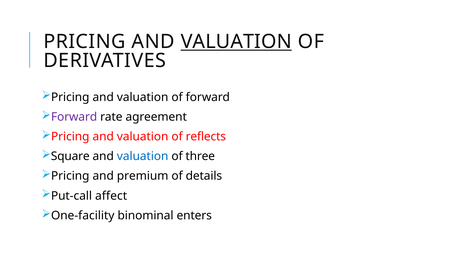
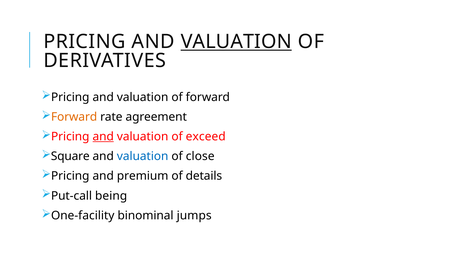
Forward colour: purple -> orange (74, 117)
and underline: none -> present (103, 136)
reflects: reflects -> exceed (206, 136)
three: three -> close (200, 156)
affect: affect -> being (111, 196)
enters: enters -> jumps (194, 215)
